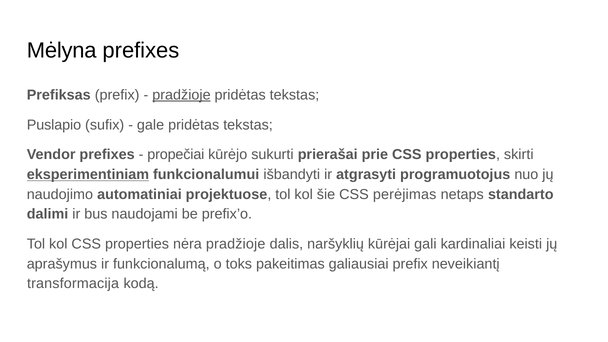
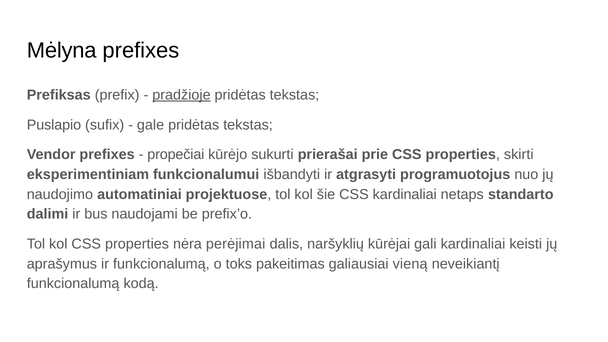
eksperimentiniam underline: present -> none (88, 175)
CSS perėjimas: perėjimas -> kardinaliai (405, 194)
nėra pradžioje: pradžioje -> perėjimai (236, 244)
galiausiai prefix: prefix -> vieną (410, 264)
transformacija: transformacija -> funkcionalumą (73, 284)
